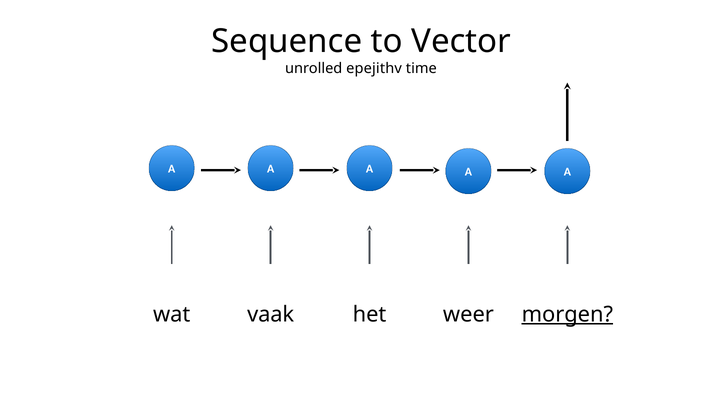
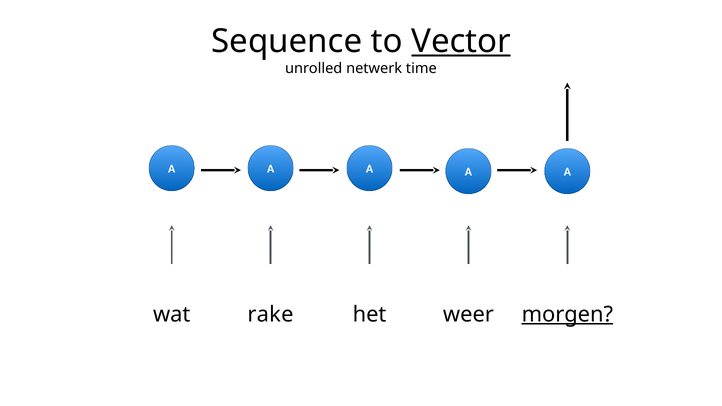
Vector underline: none -> present (461, 41)
epejithv: epejithv -> netwerk (374, 68)
vaak: vaak -> rake (270, 314)
